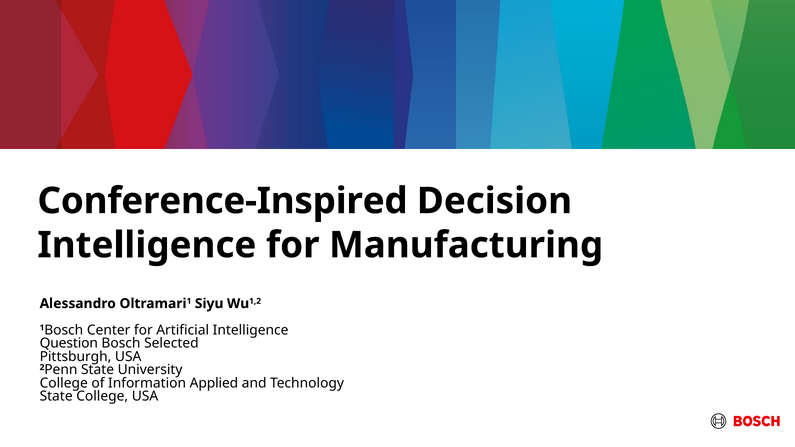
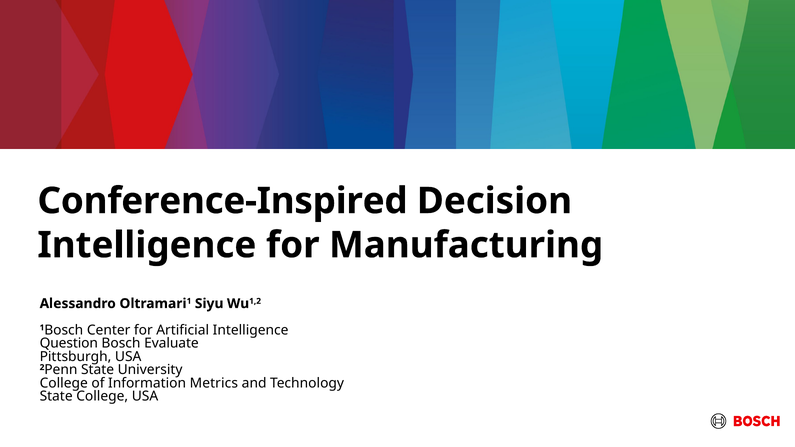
Selected: Selected -> Evaluate (171, 343)
Applied: Applied -> Metrics (214, 383)
